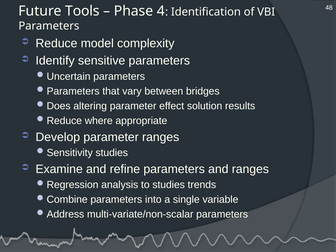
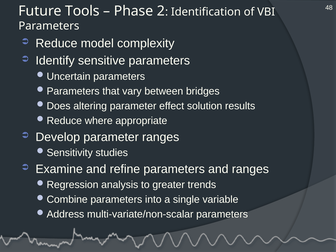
4: 4 -> 2 (161, 11)
to studies: studies -> greater (169, 185)
